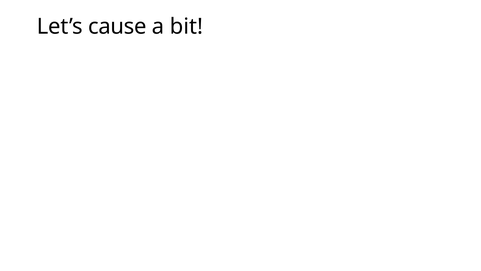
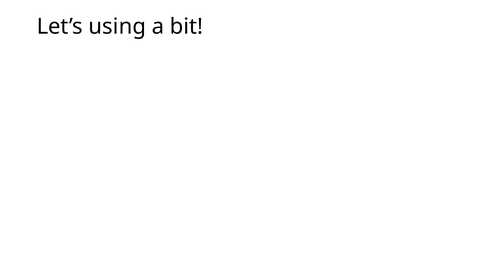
Let’s cause: cause -> using (117, 27)
